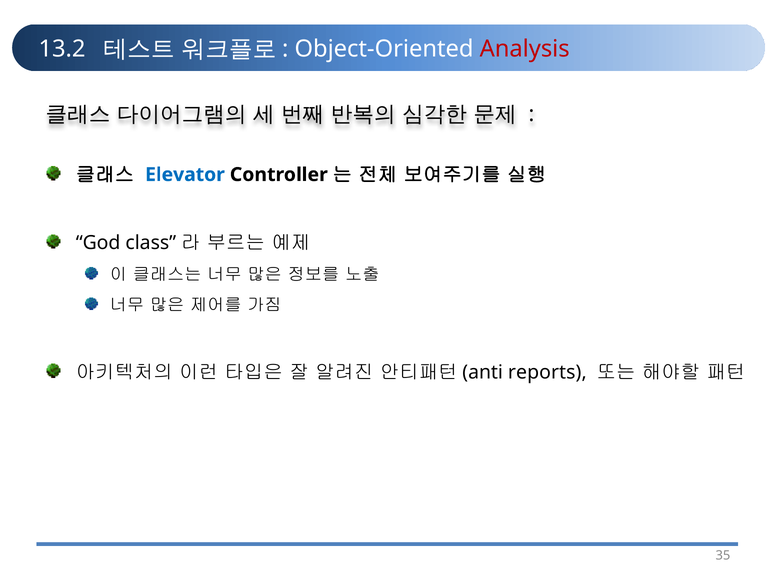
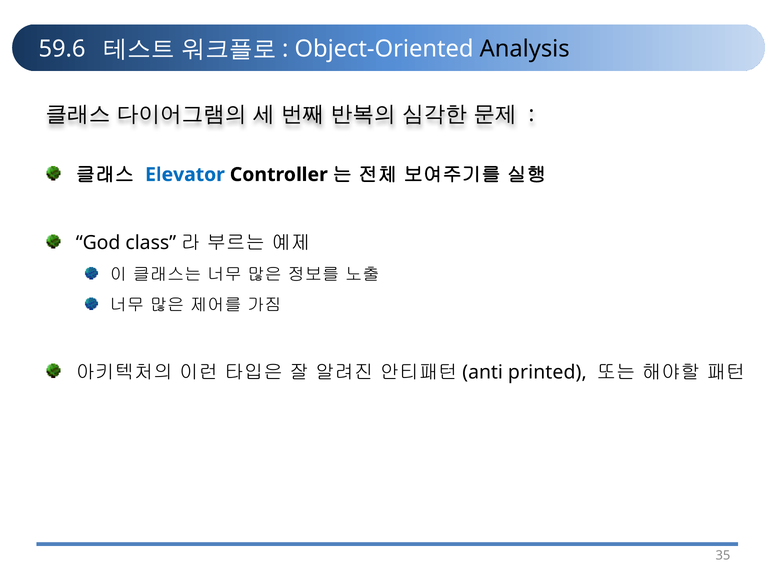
13.2: 13.2 -> 59.6 (62, 49)
Analysis colour: red -> black (525, 49)
reports: reports -> printed (547, 372)
